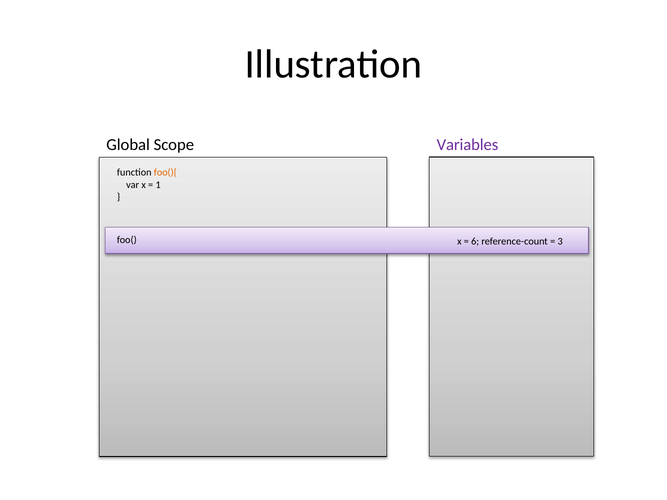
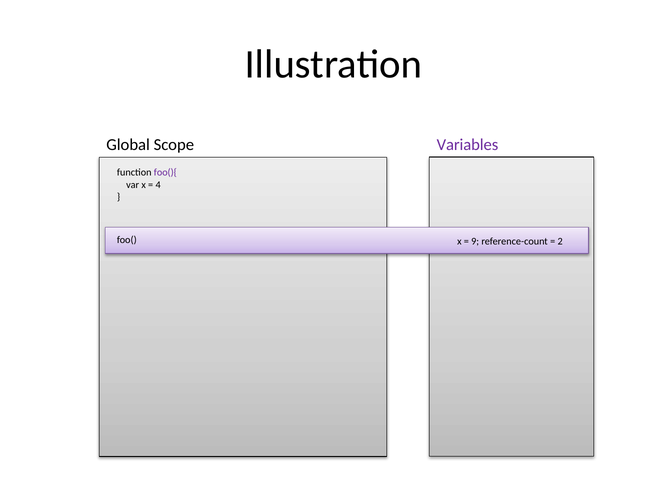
foo(){ colour: orange -> purple (165, 173)
1: 1 -> 4 (158, 185)
6: 6 -> 9 (475, 241)
3: 3 -> 2 (560, 241)
